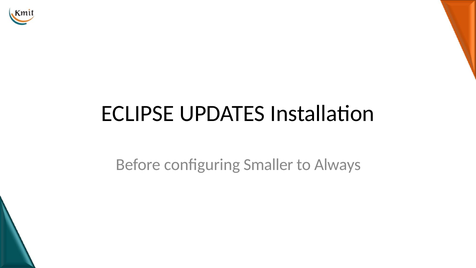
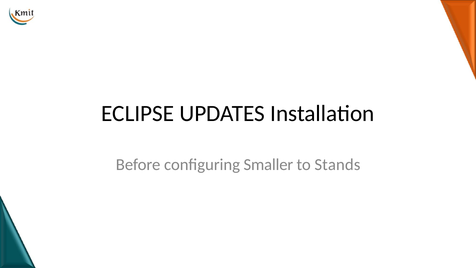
Always: Always -> Stands (337, 164)
